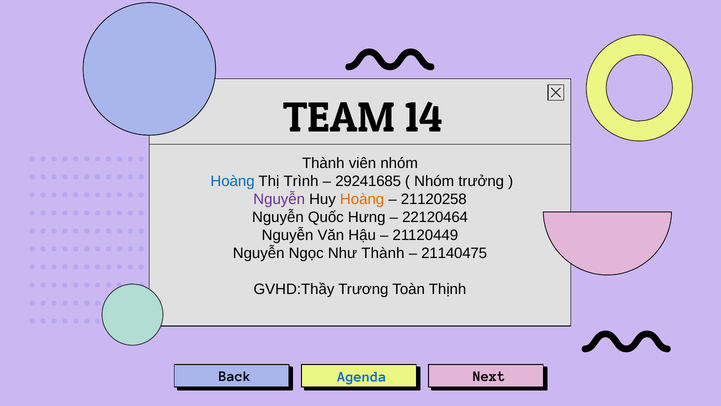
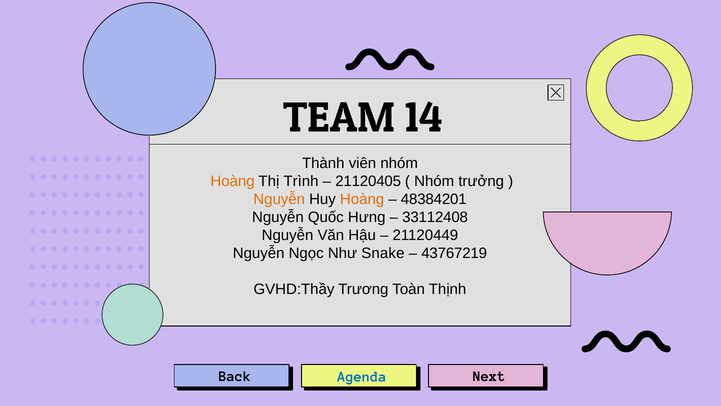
Hoàng colour: blue -> orange (233, 181)
29241685: 29241685 -> 21120405 (368, 181)
Nguyễn colour: purple -> orange (279, 199)
21120258: 21120258 -> 48384201 (434, 199)
22120464: 22120464 -> 33112408 (435, 217)
Như Thành: Thành -> Snake (383, 253)
21140475: 21140475 -> 43767219 (454, 253)
